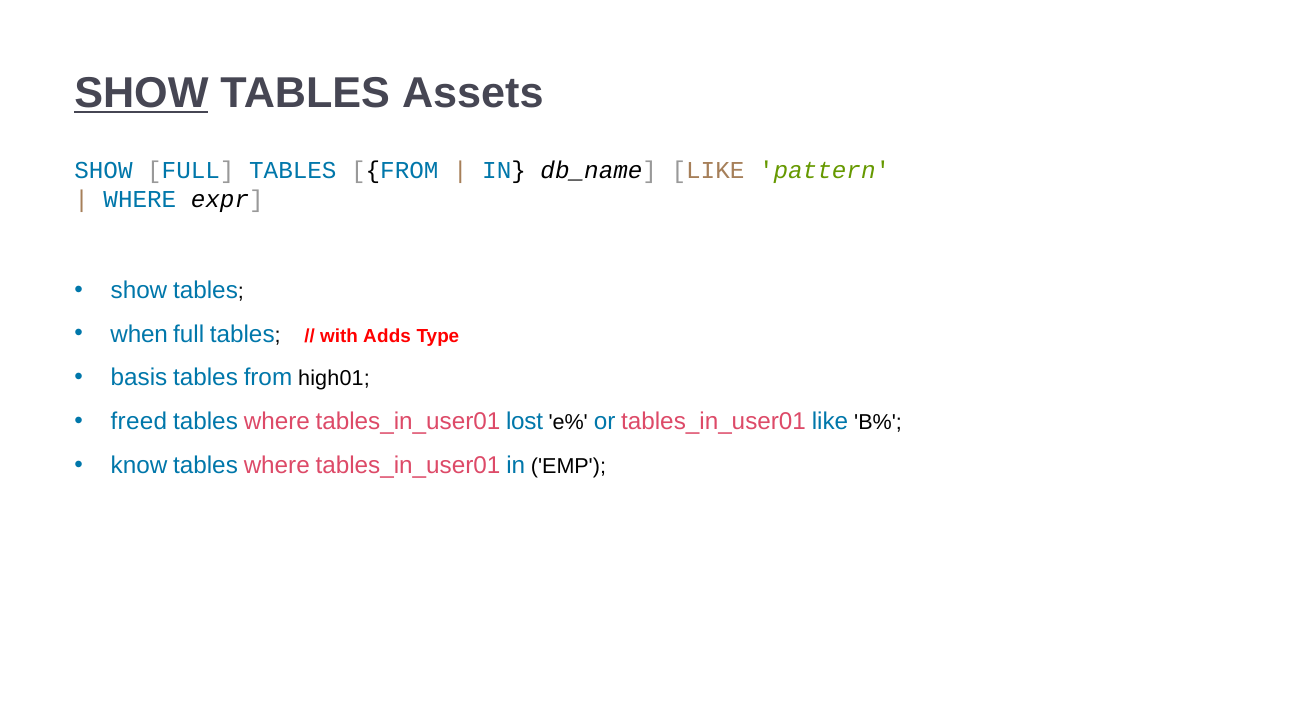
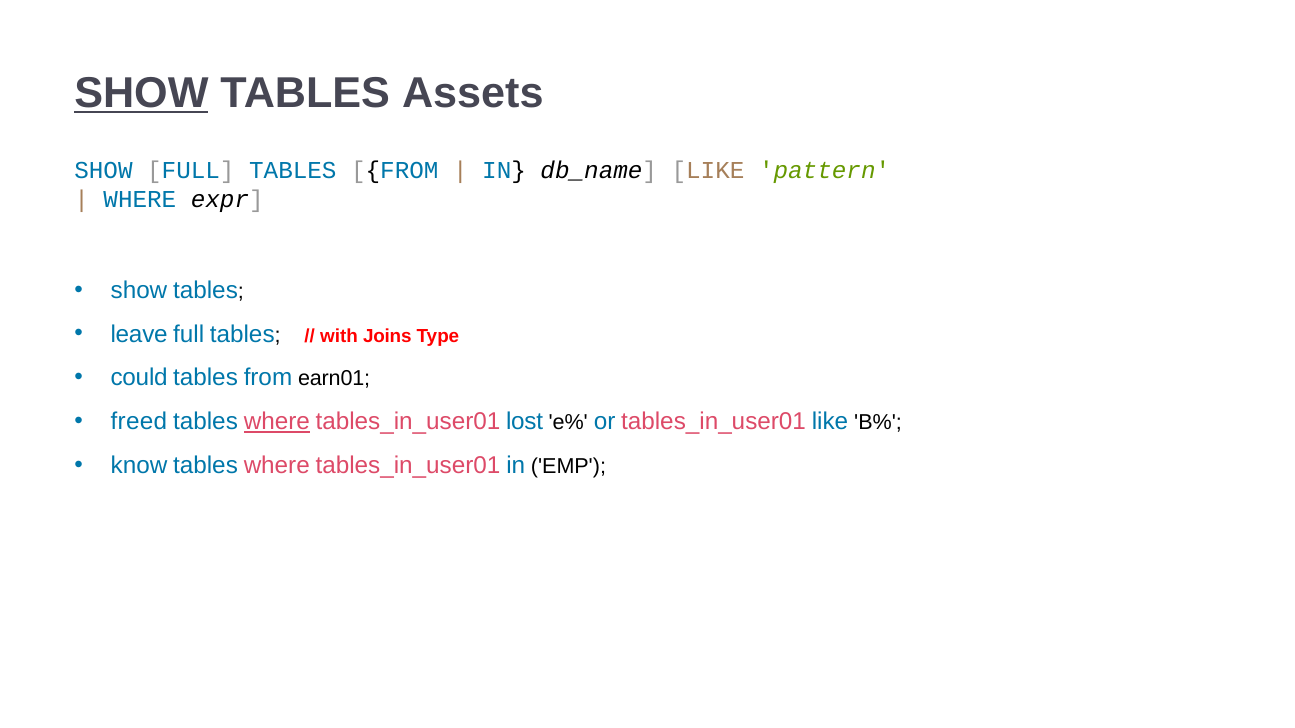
when: when -> leave (139, 334)
Adds: Adds -> Joins (387, 336)
basis: basis -> could (139, 378)
high01: high01 -> earn01 (334, 379)
where underline: none -> present (277, 422)
